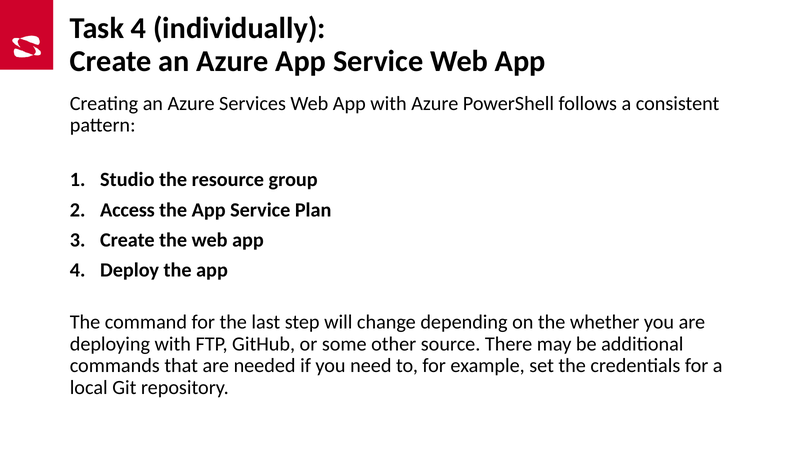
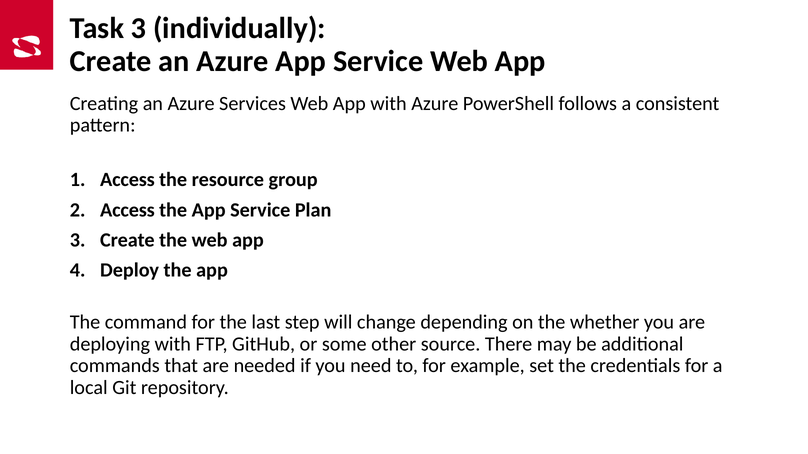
Task 4: 4 -> 3 (139, 28)
1 Studio: Studio -> Access (127, 180)
